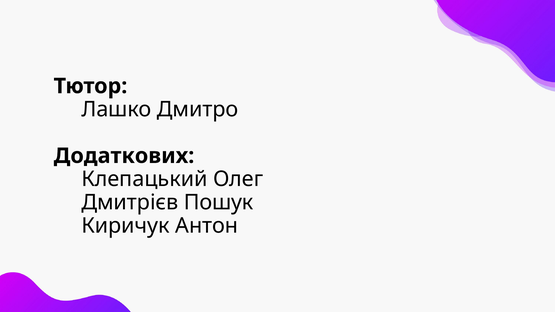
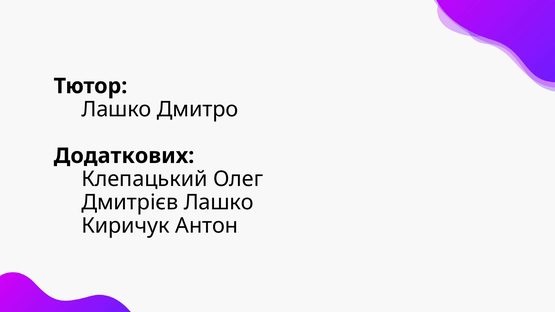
Дмитрієв Пошук: Пошук -> Лашко (219, 202)
